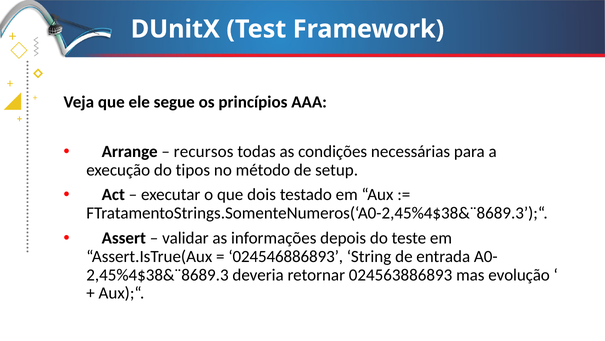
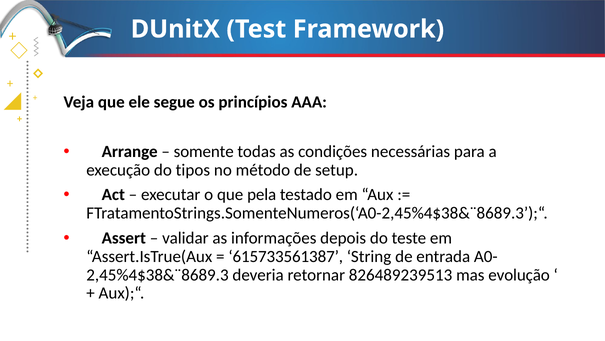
recursos: recursos -> somente (204, 151)
dois: dois -> pela (262, 194)
024546886893: 024546886893 -> 615733561387 (286, 256)
024563886893: 024563886893 -> 826489239513 (401, 274)
